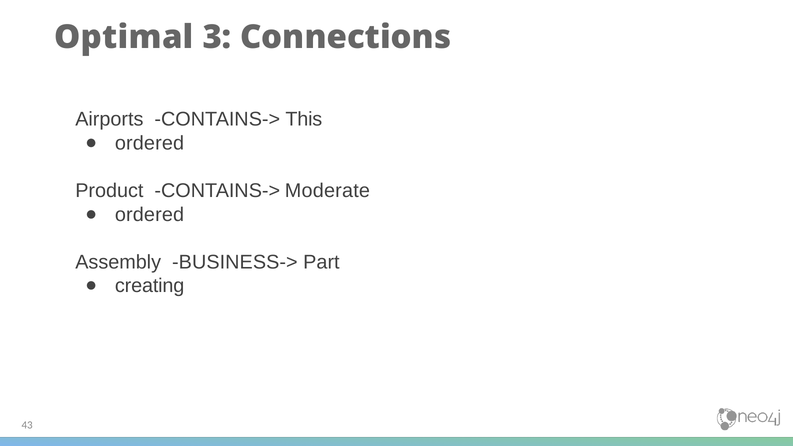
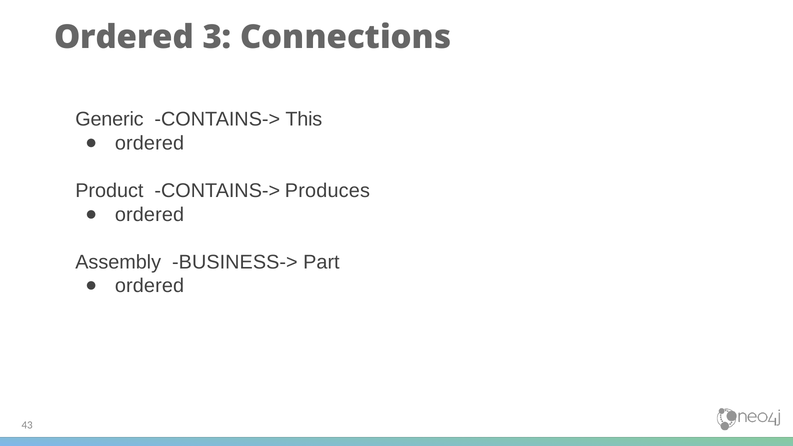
Optimal: Optimal -> Ordered (124, 37)
Airports: Airports -> Generic (109, 119)
Moderate: Moderate -> Produces (327, 191)
creating: creating -> ordered (150, 286)
